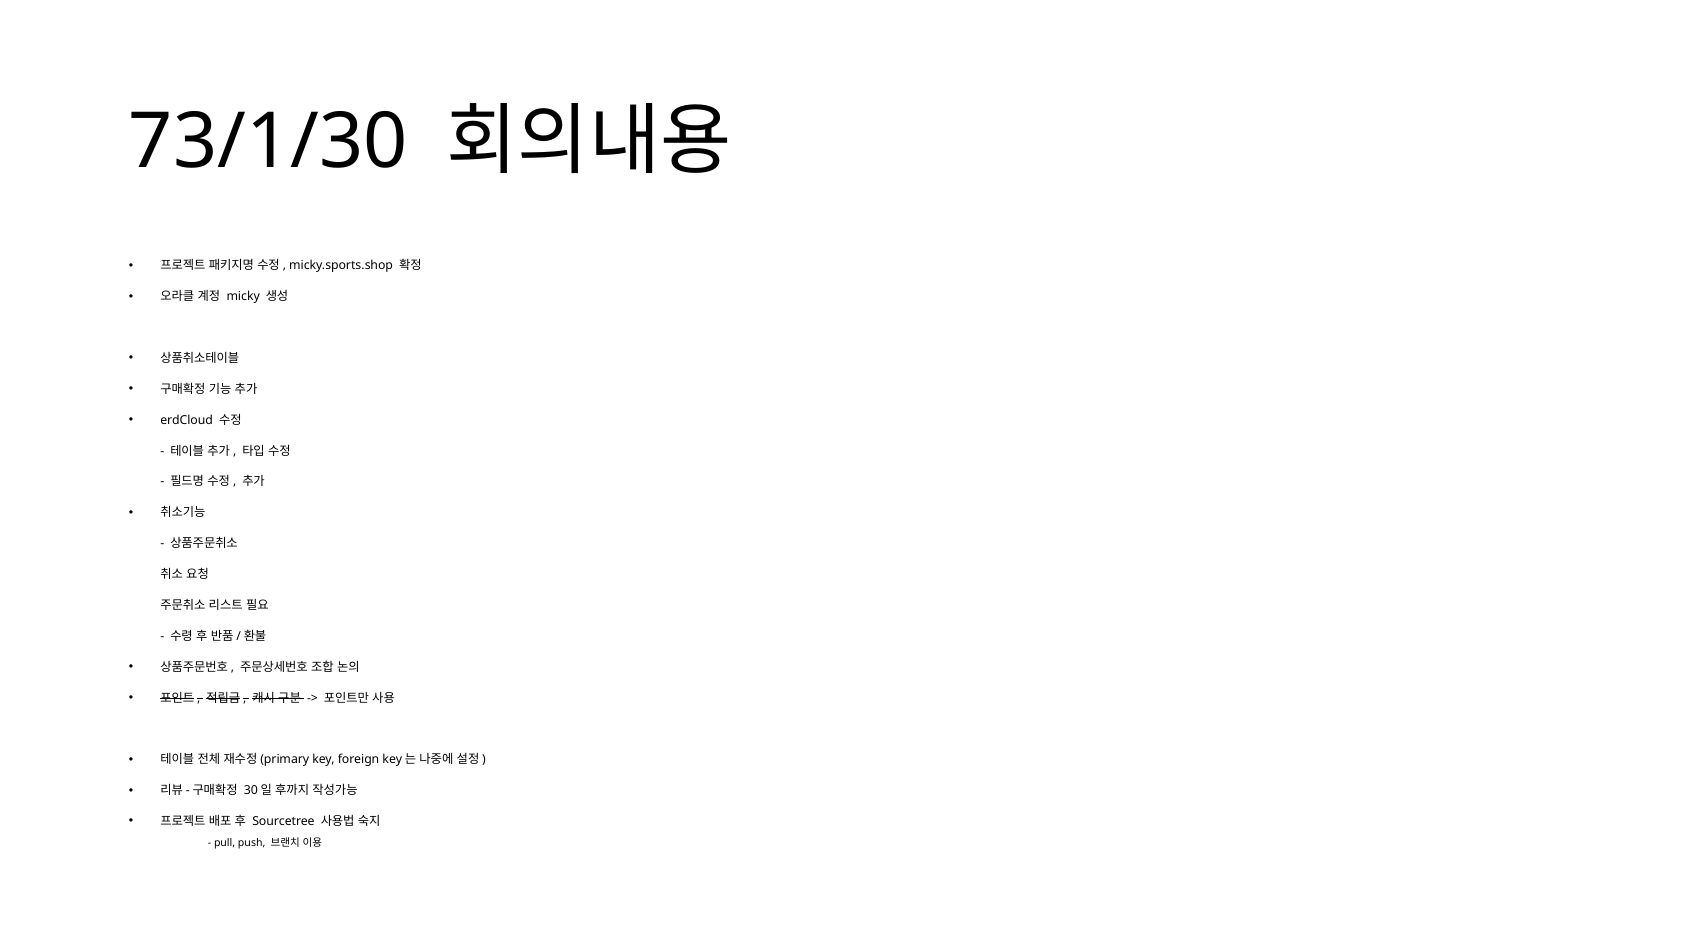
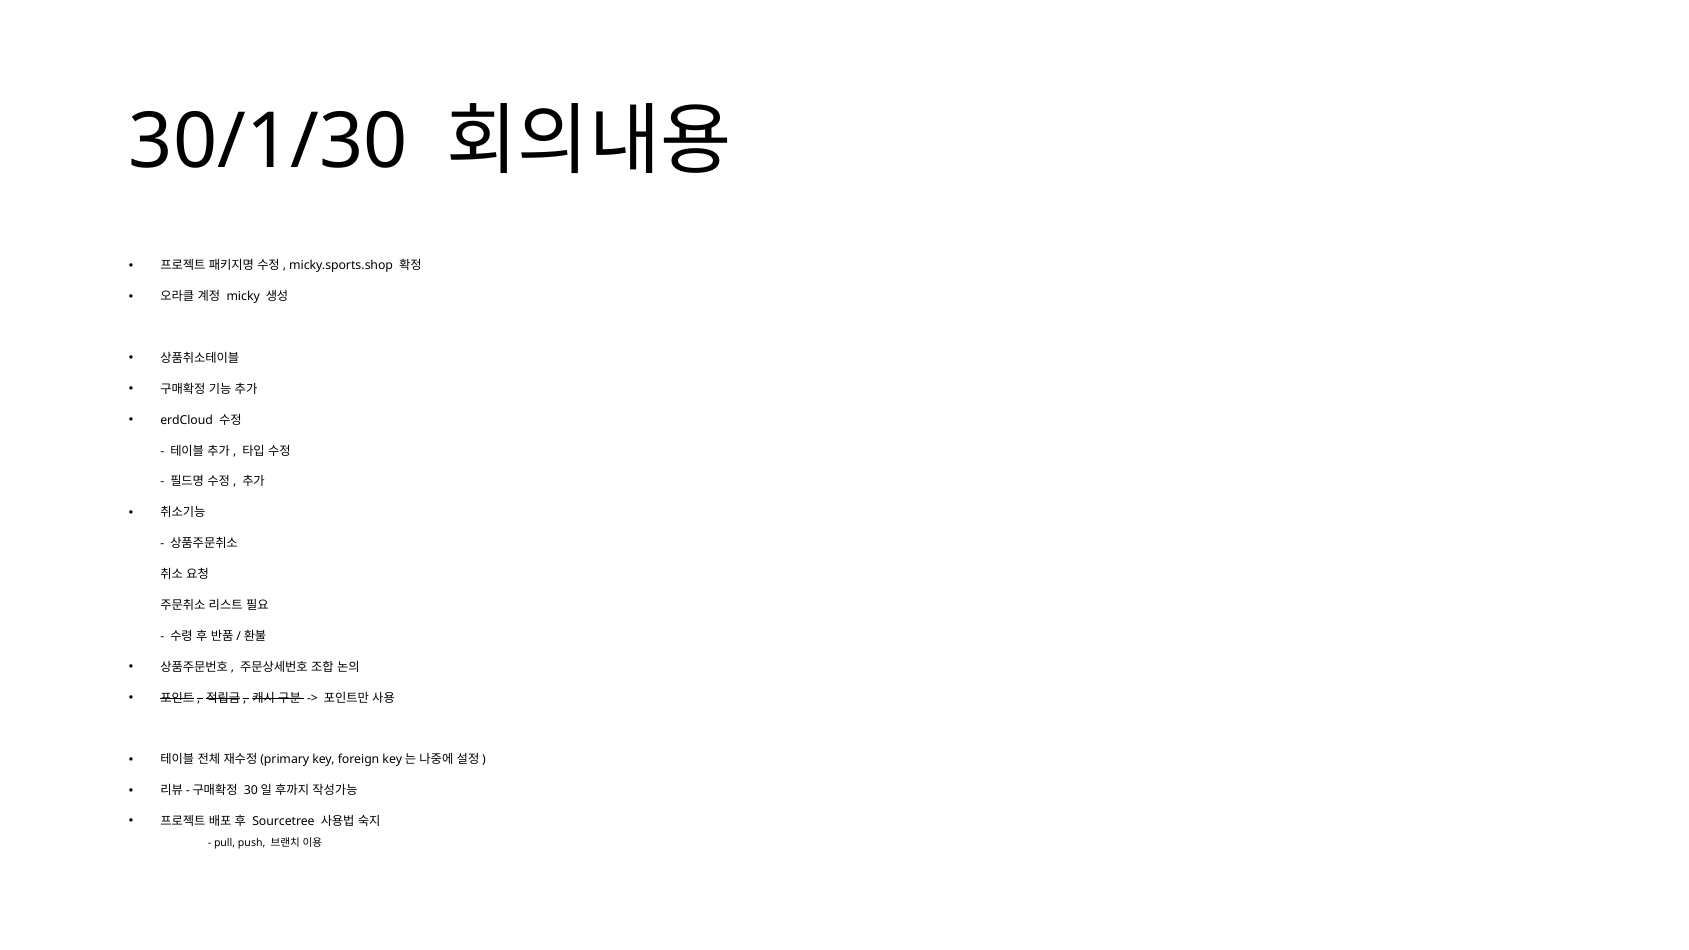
73/1/30: 73/1/30 -> 30/1/30 (268, 142)
